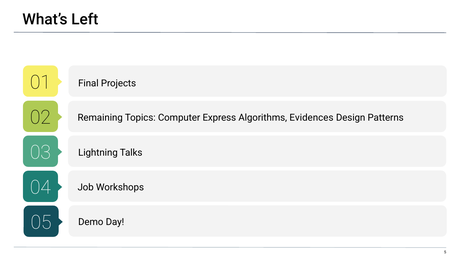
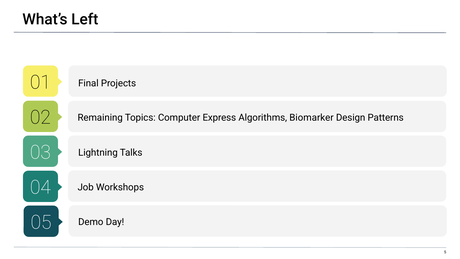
Evidences: Evidences -> Biomarker (311, 118)
